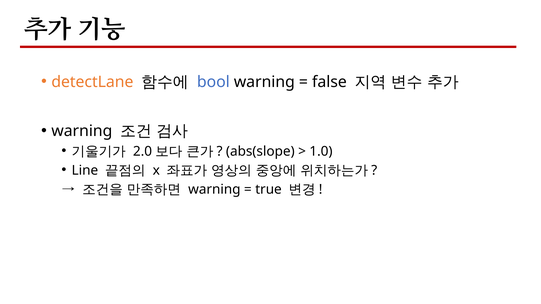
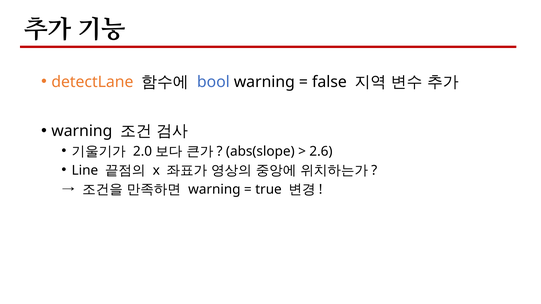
1.0: 1.0 -> 2.6 (321, 151)
